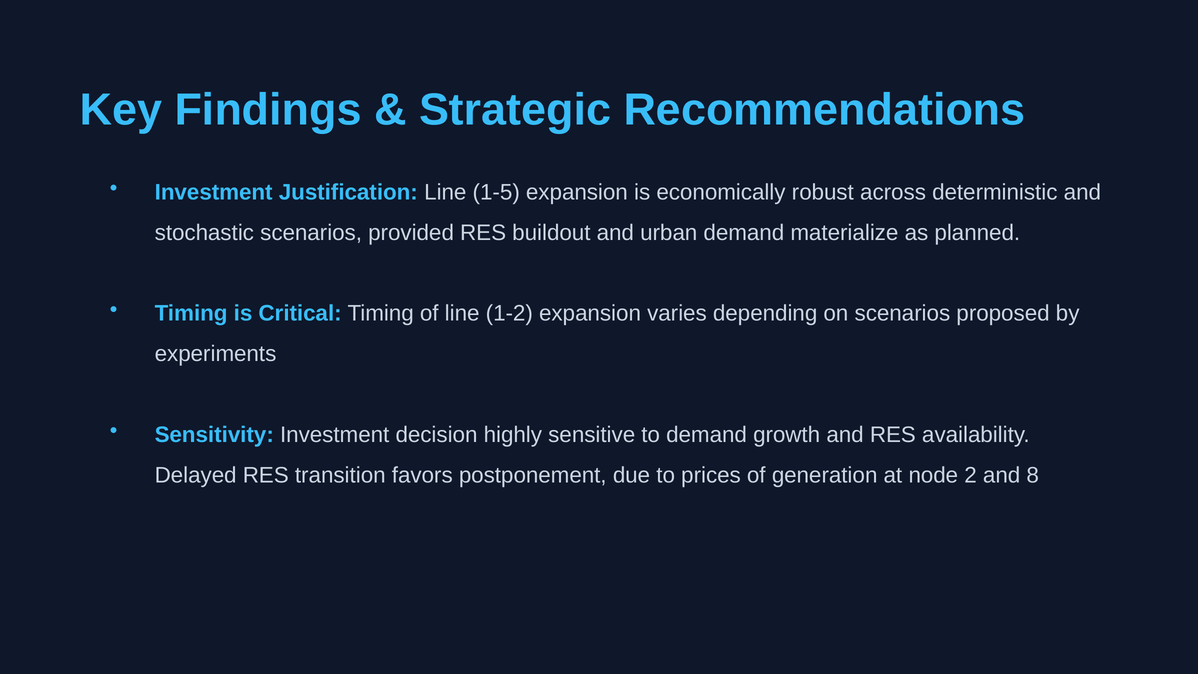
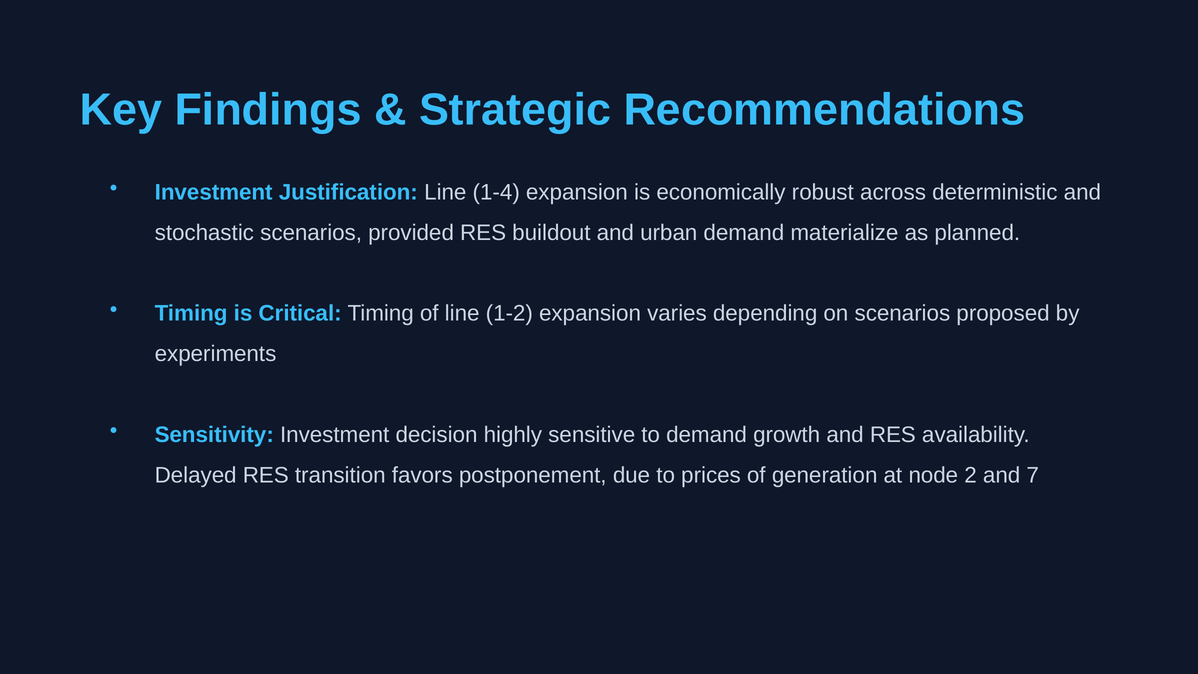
1-5: 1-5 -> 1-4 (496, 192)
8: 8 -> 7 (1033, 475)
